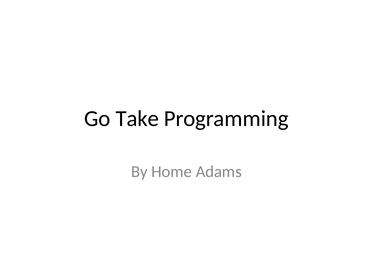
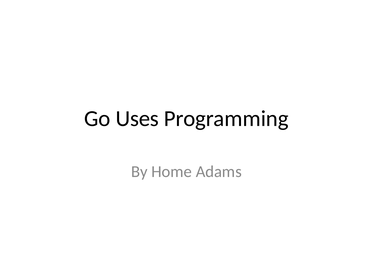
Take: Take -> Uses (137, 118)
